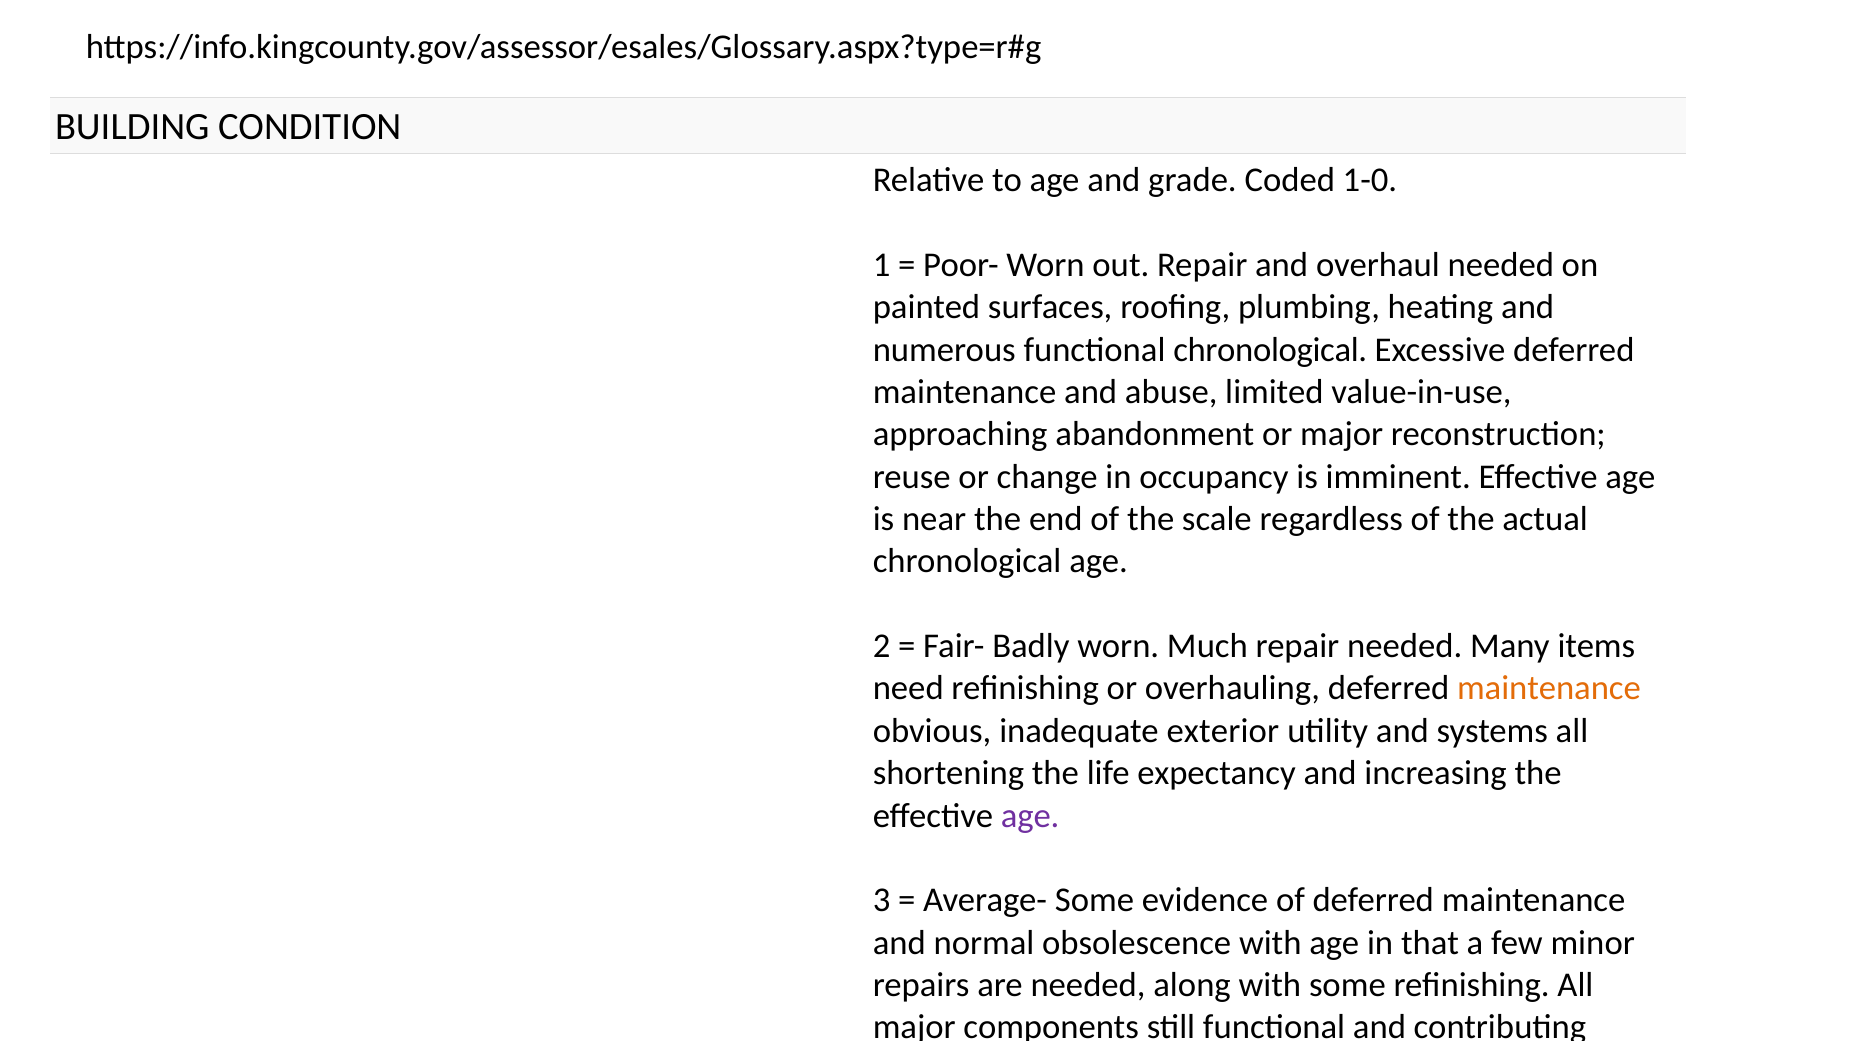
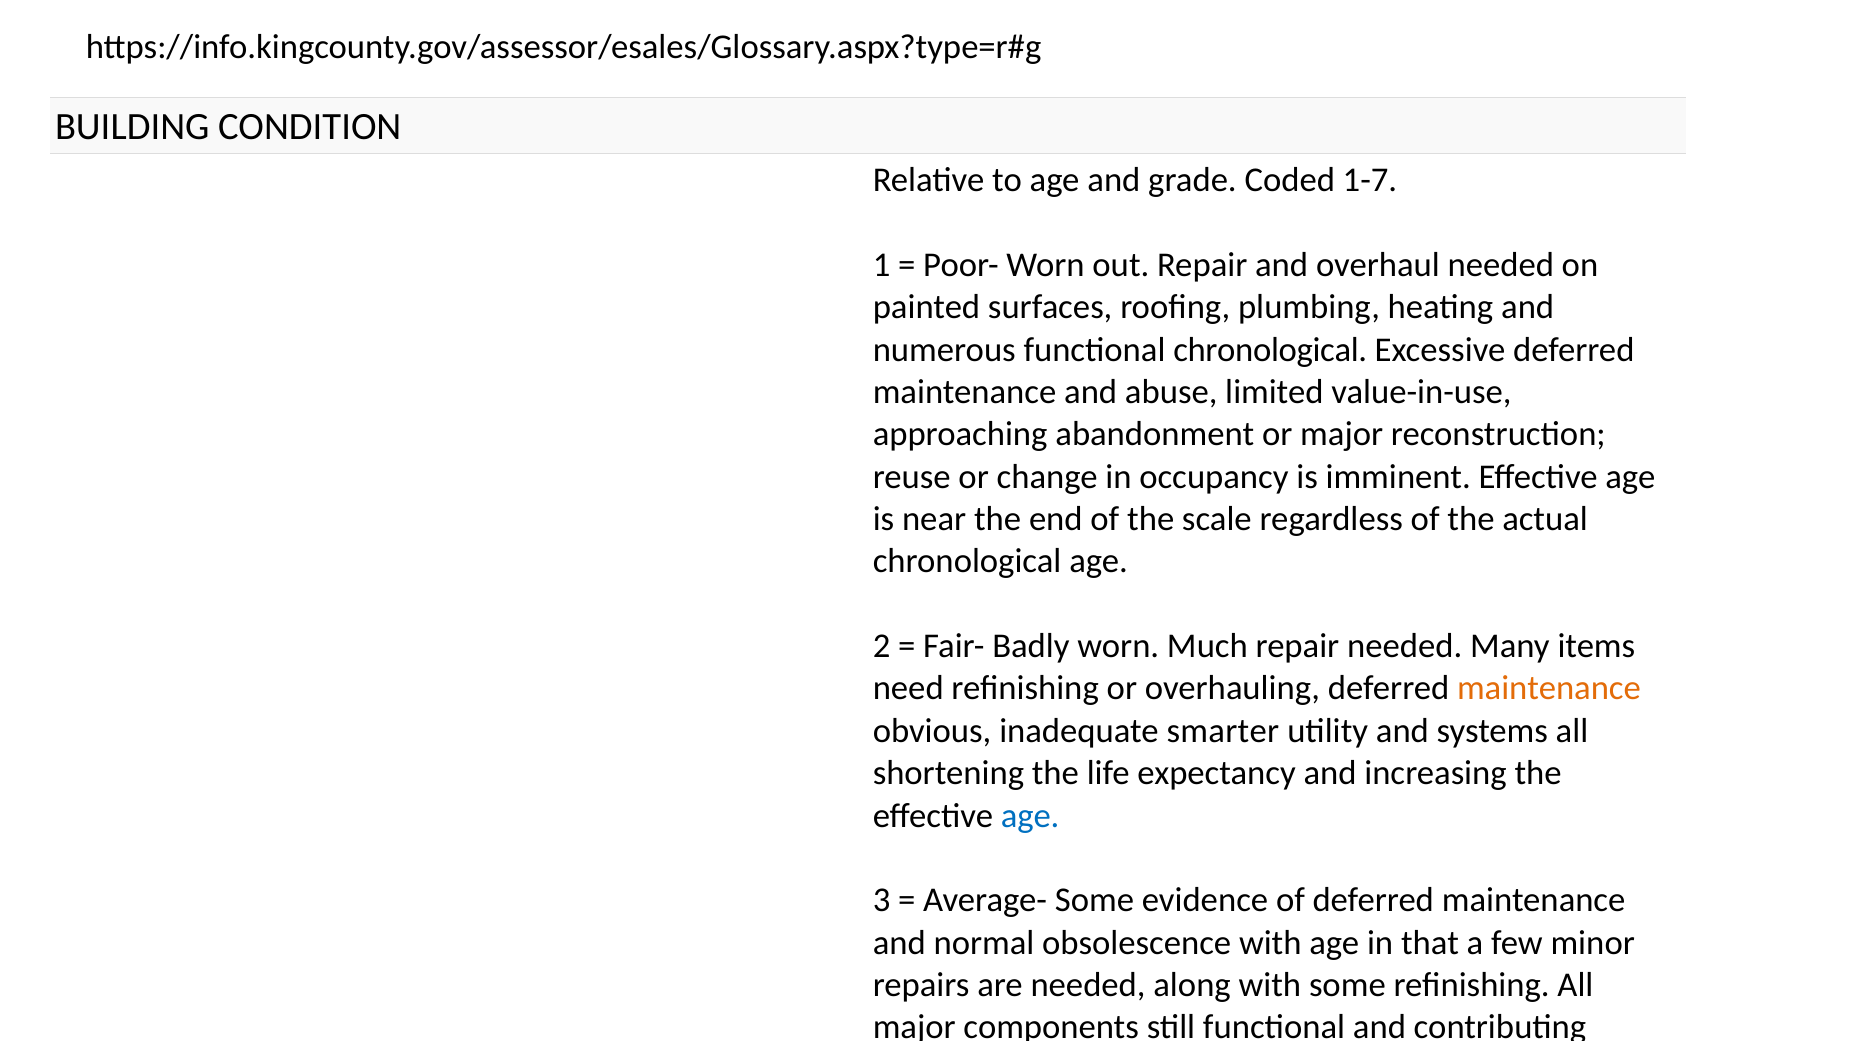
1-0: 1-0 -> 1-7 (1370, 180)
exterior: exterior -> smarter (1223, 731)
age colour: purple -> blue (1030, 816)
